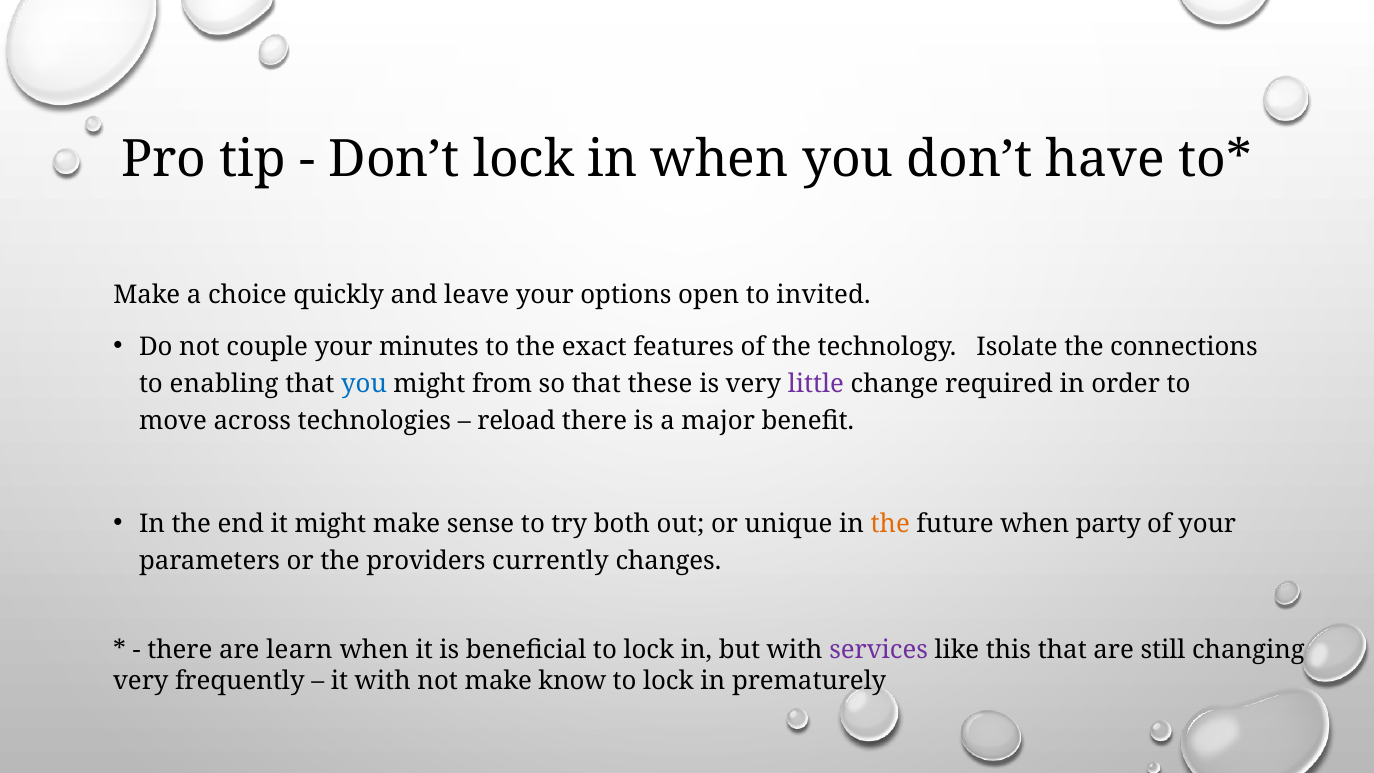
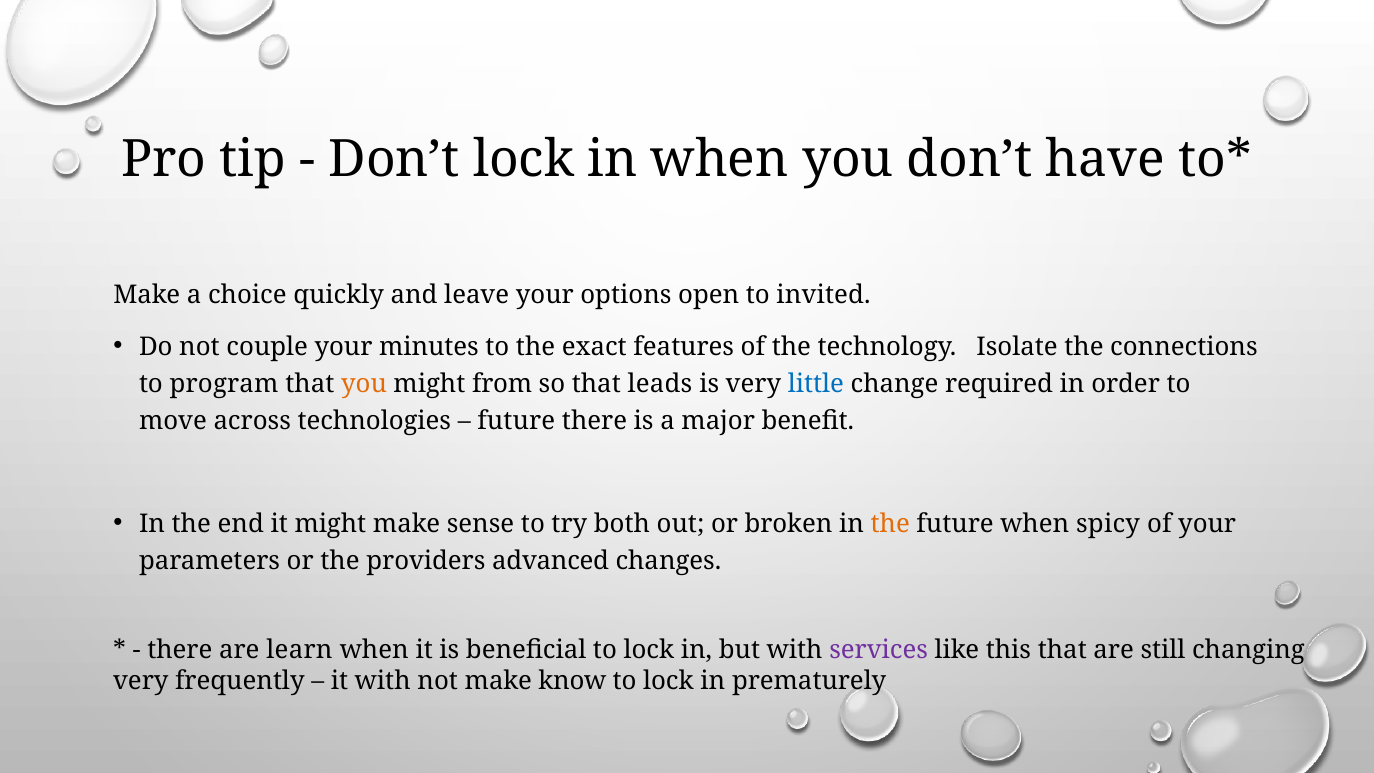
enabling: enabling -> program (224, 384)
you colour: blue -> orange (364, 384)
these: these -> leads (660, 384)
little colour: purple -> blue (816, 384)
reload: reload -> future (516, 421)
unique: unique -> broken (789, 524)
party: party -> spicy (1108, 524)
currently: currently -> advanced (551, 561)
